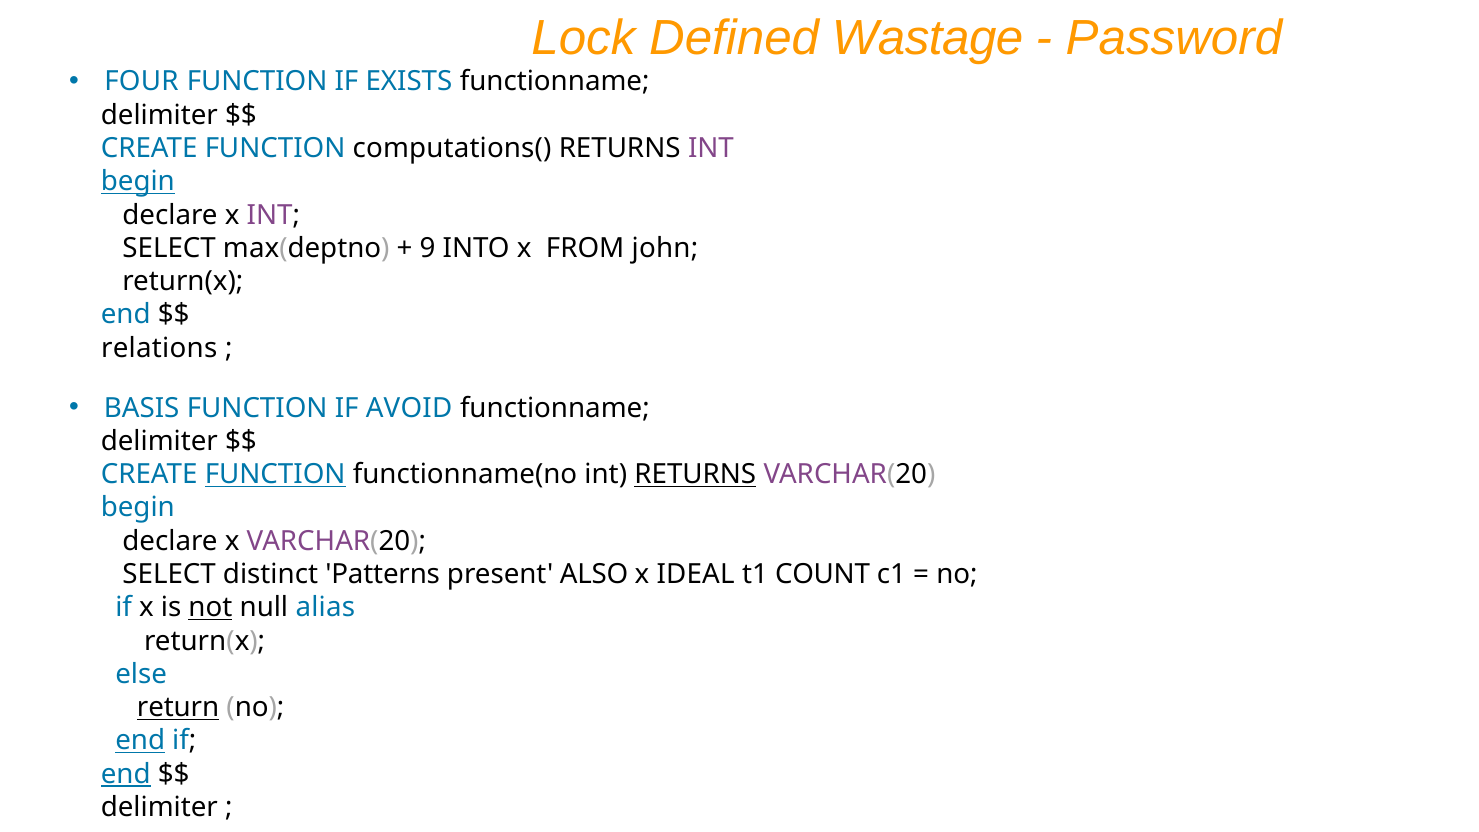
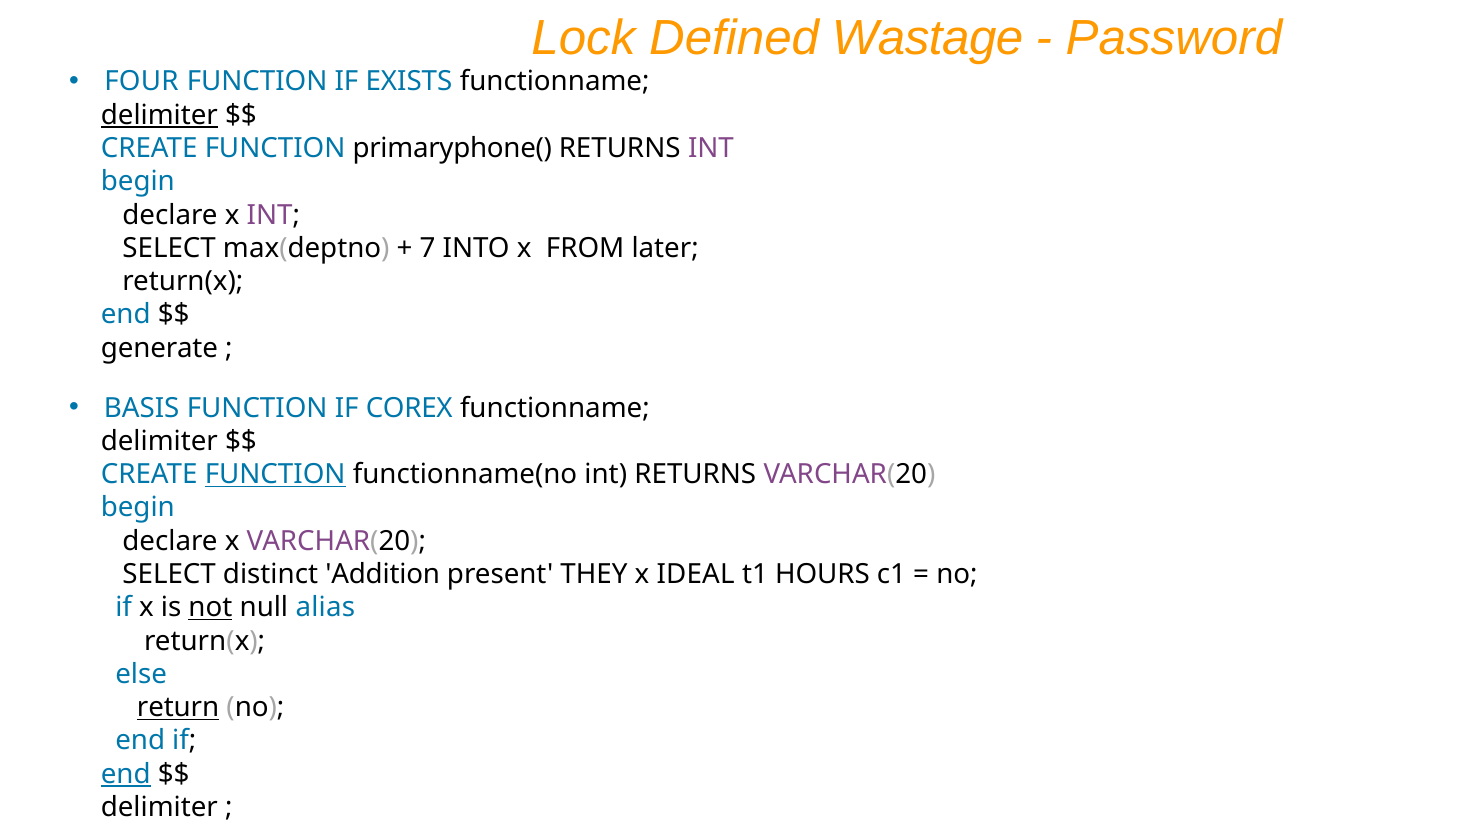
delimiter underline: none -> present (159, 115)
computations(: computations( -> primaryphone( (452, 148)
begin underline: present -> none (138, 182)
9: 9 -> 7 (428, 248)
john: john -> later (665, 248)
relations: relations -> generate (159, 348)
AVOID: AVOID -> COREX (409, 408)
RETURNS underline: present -> none (695, 474)
Patterns: Patterns -> Addition (383, 574)
ALSO: ALSO -> THEY (594, 574)
COUNT: COUNT -> HOURS (822, 574)
end underline: present -> none (140, 741)
